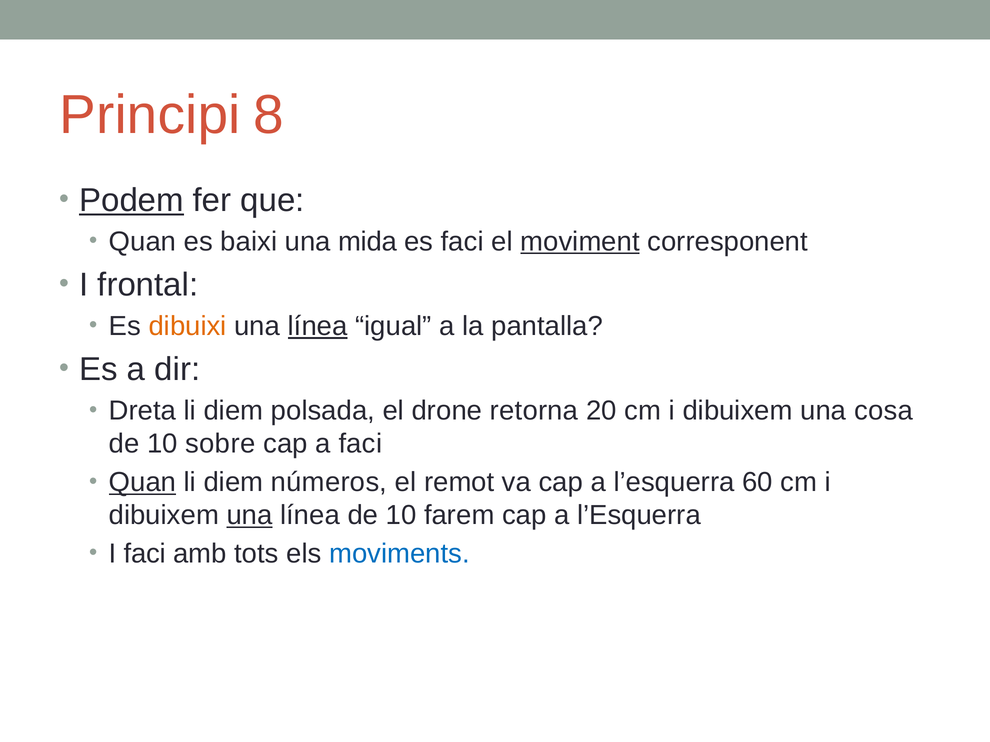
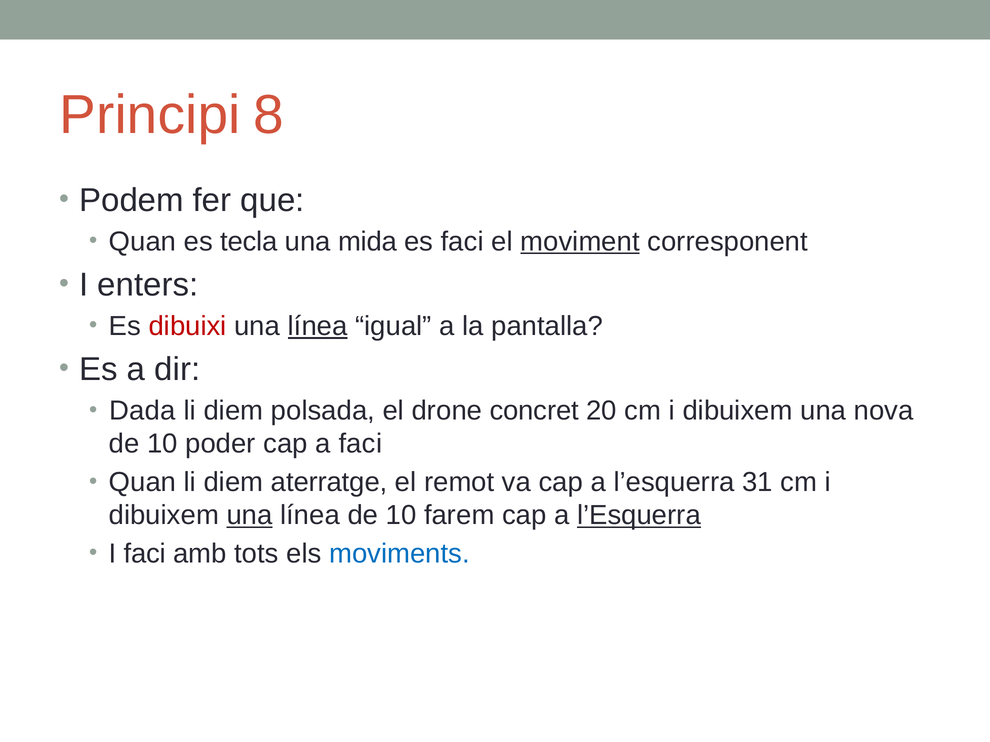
Podem underline: present -> none (131, 200)
baixi: baixi -> tecla (249, 242)
frontal: frontal -> enters (148, 285)
dibuixi colour: orange -> red (188, 326)
Dreta: Dreta -> Dada (142, 411)
retorna: retorna -> concret (534, 411)
cosa: cosa -> nova (884, 411)
sobre: sobre -> poder (220, 444)
Quan underline: present -> none (143, 483)
números: números -> aterratge (329, 483)
60: 60 -> 31 (757, 483)
l’Esquerra underline: none -> present (639, 516)
